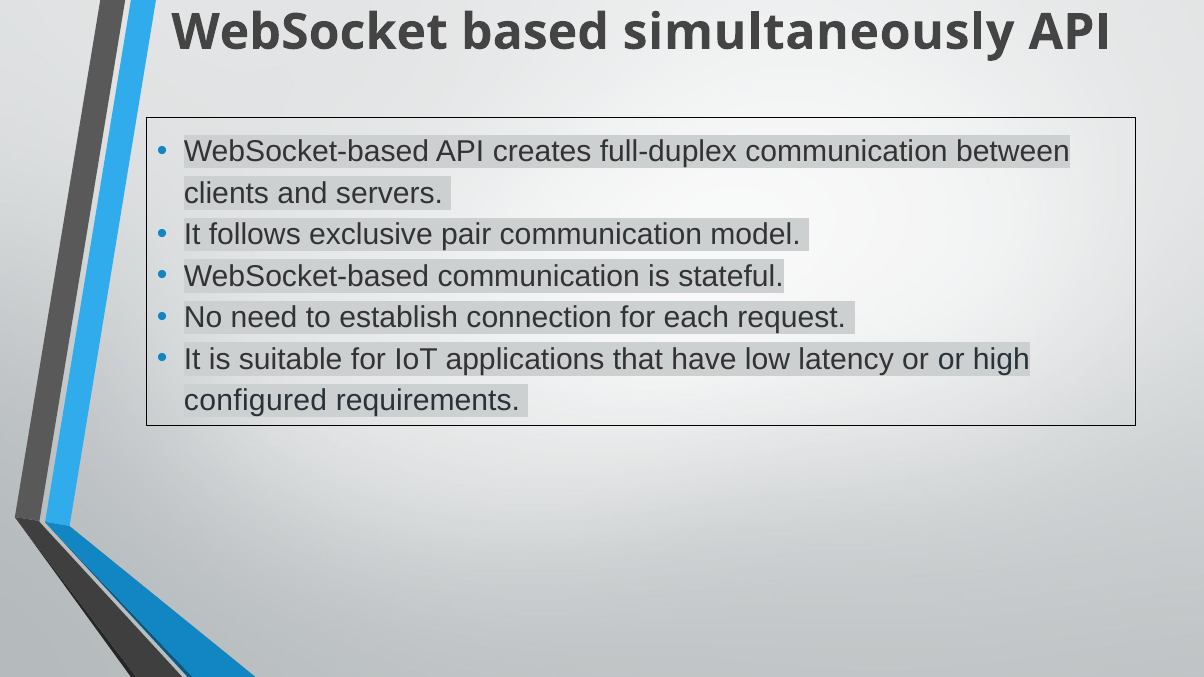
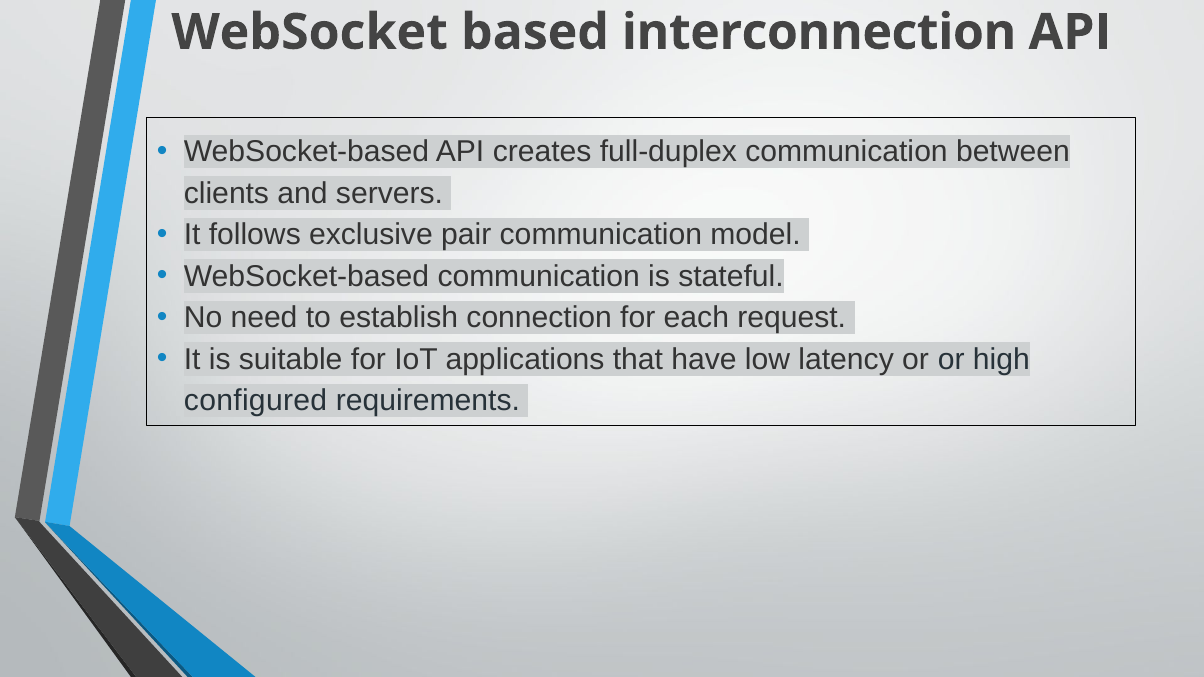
simultaneously: simultaneously -> interconnection (819, 32)
